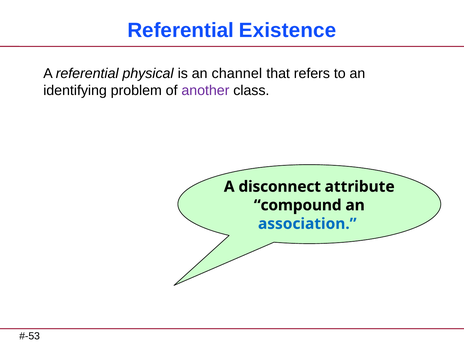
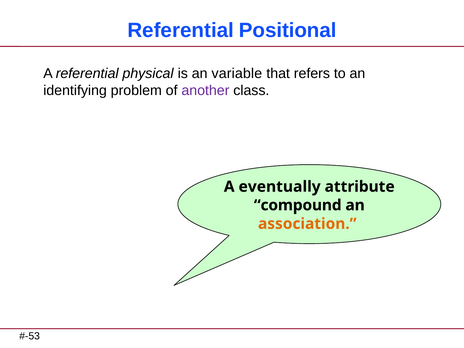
Existence: Existence -> Positional (288, 30)
channel: channel -> variable (237, 74)
disconnect: disconnect -> eventually (280, 187)
association colour: blue -> orange (307, 224)
